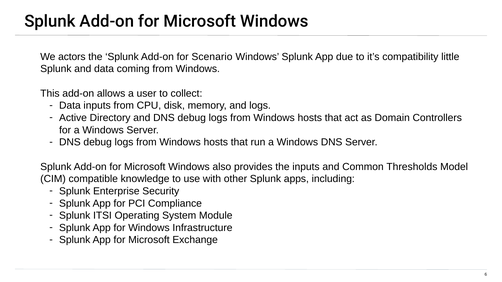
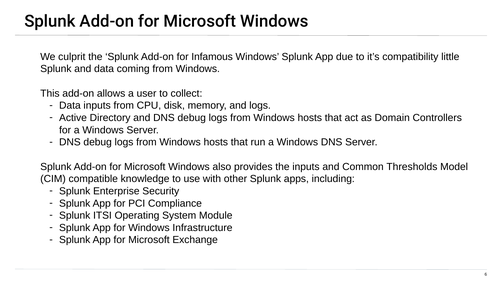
actors: actors -> culprit (72, 57)
Scenario: Scenario -> Infamous (212, 57)
